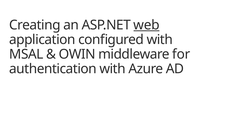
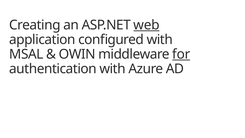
for underline: none -> present (181, 54)
